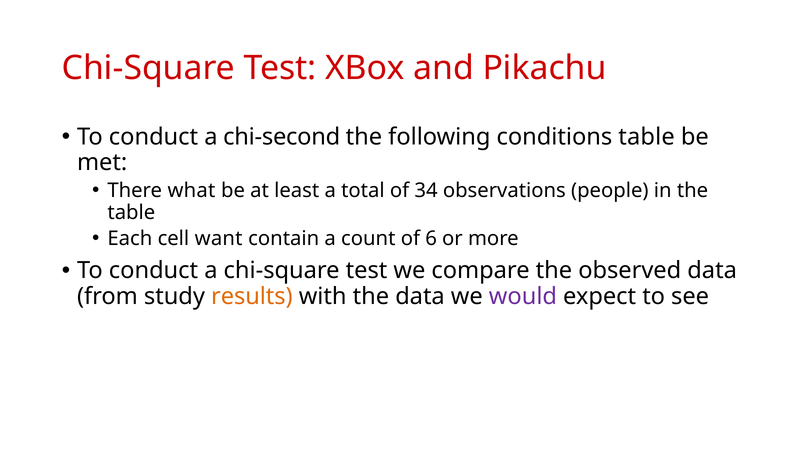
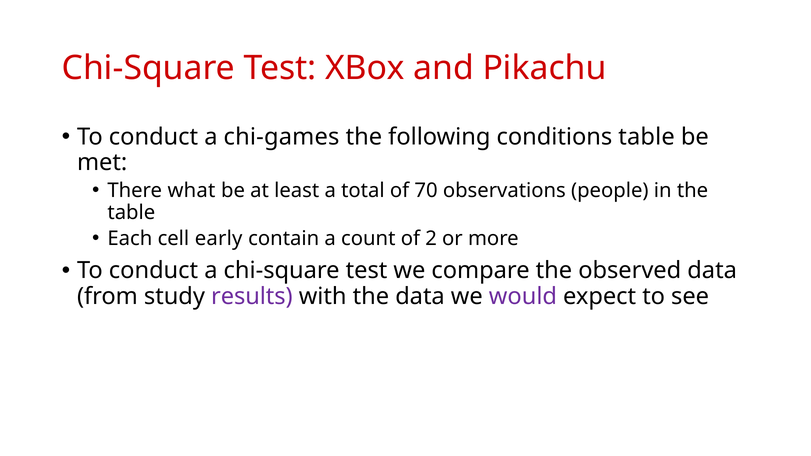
chi-second: chi-second -> chi-games (281, 137)
34: 34 -> 70 (426, 191)
want: want -> early (219, 239)
6: 6 -> 2 (431, 239)
results colour: orange -> purple (252, 296)
